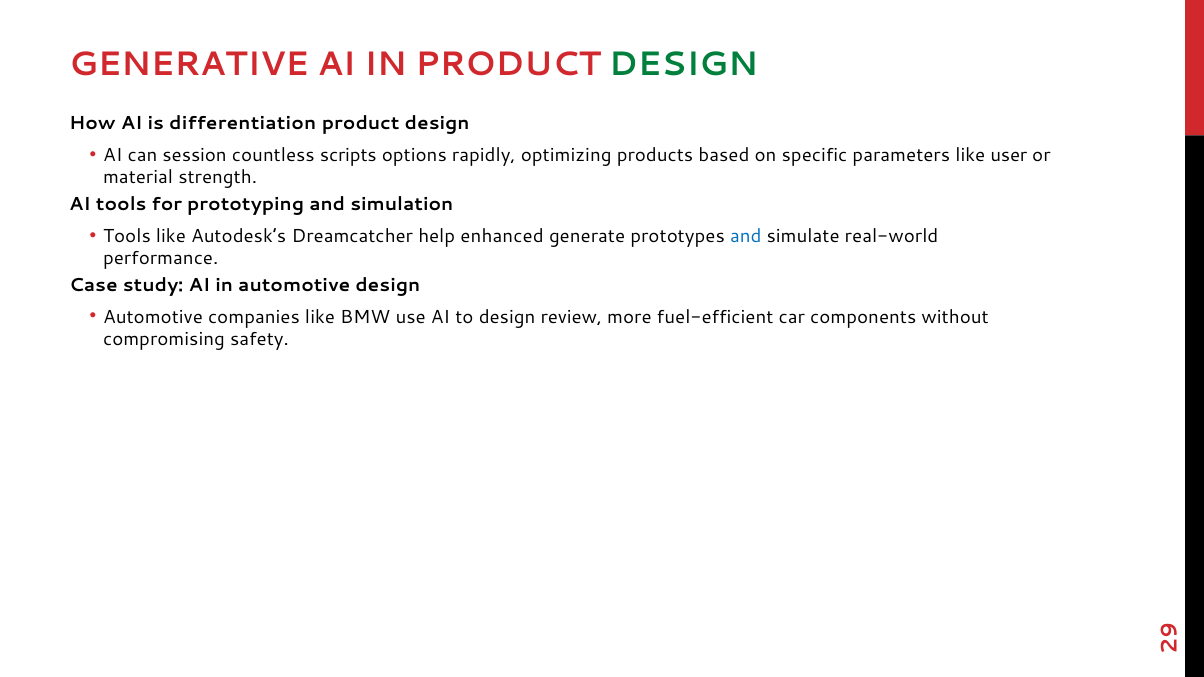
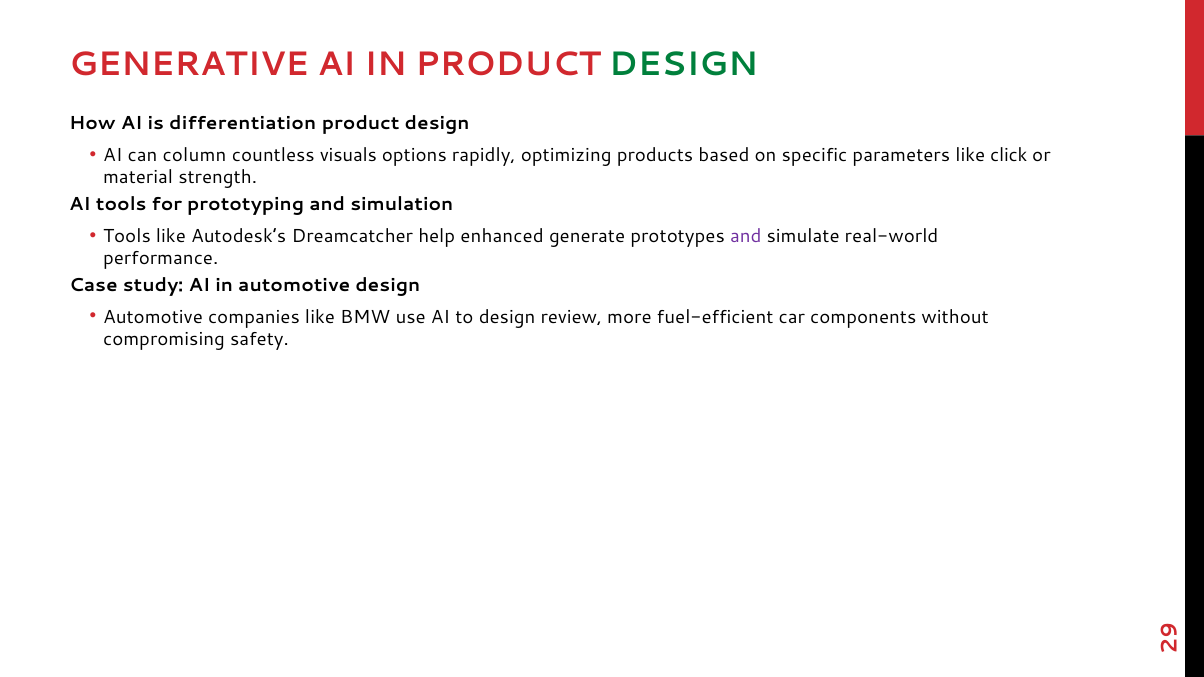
session: session -> column (194, 155)
scripts: scripts -> visuals (348, 155)
user: user -> click (1009, 155)
and colour: blue -> purple (746, 236)
